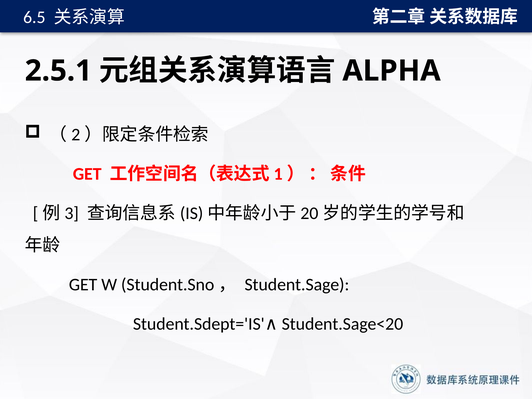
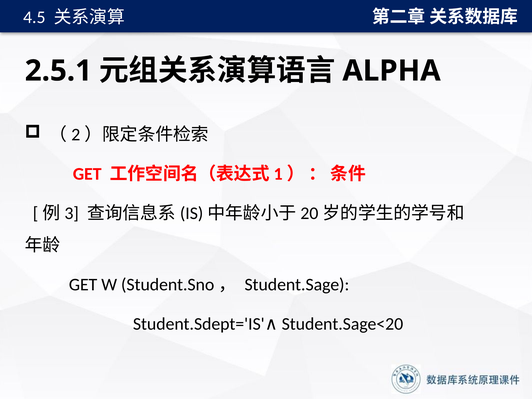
6.5: 6.5 -> 4.5 (34, 17)
